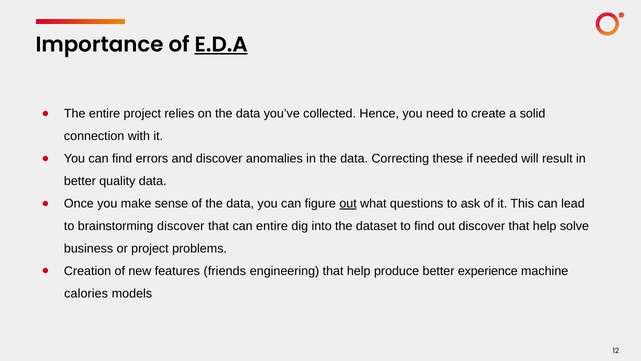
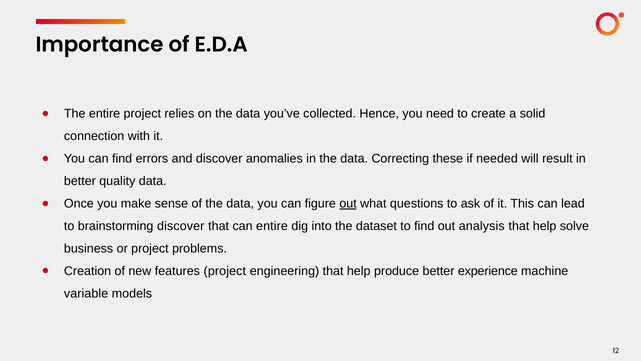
E.D.A underline: present -> none (221, 45)
out discover: discover -> analysis (482, 226)
features friends: friends -> project (225, 271)
calories: calories -> variable (86, 293)
